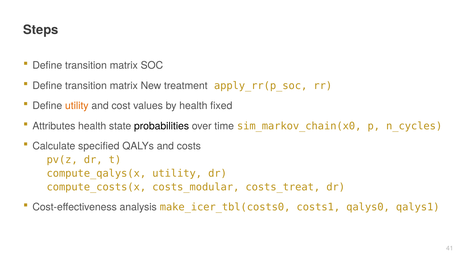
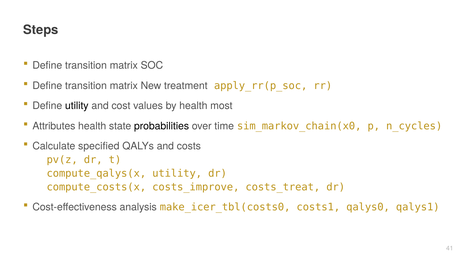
utility colour: orange -> black (77, 106)
fixed: fixed -> most (221, 106)
costs_modular: costs_modular -> costs_improve (196, 187)
